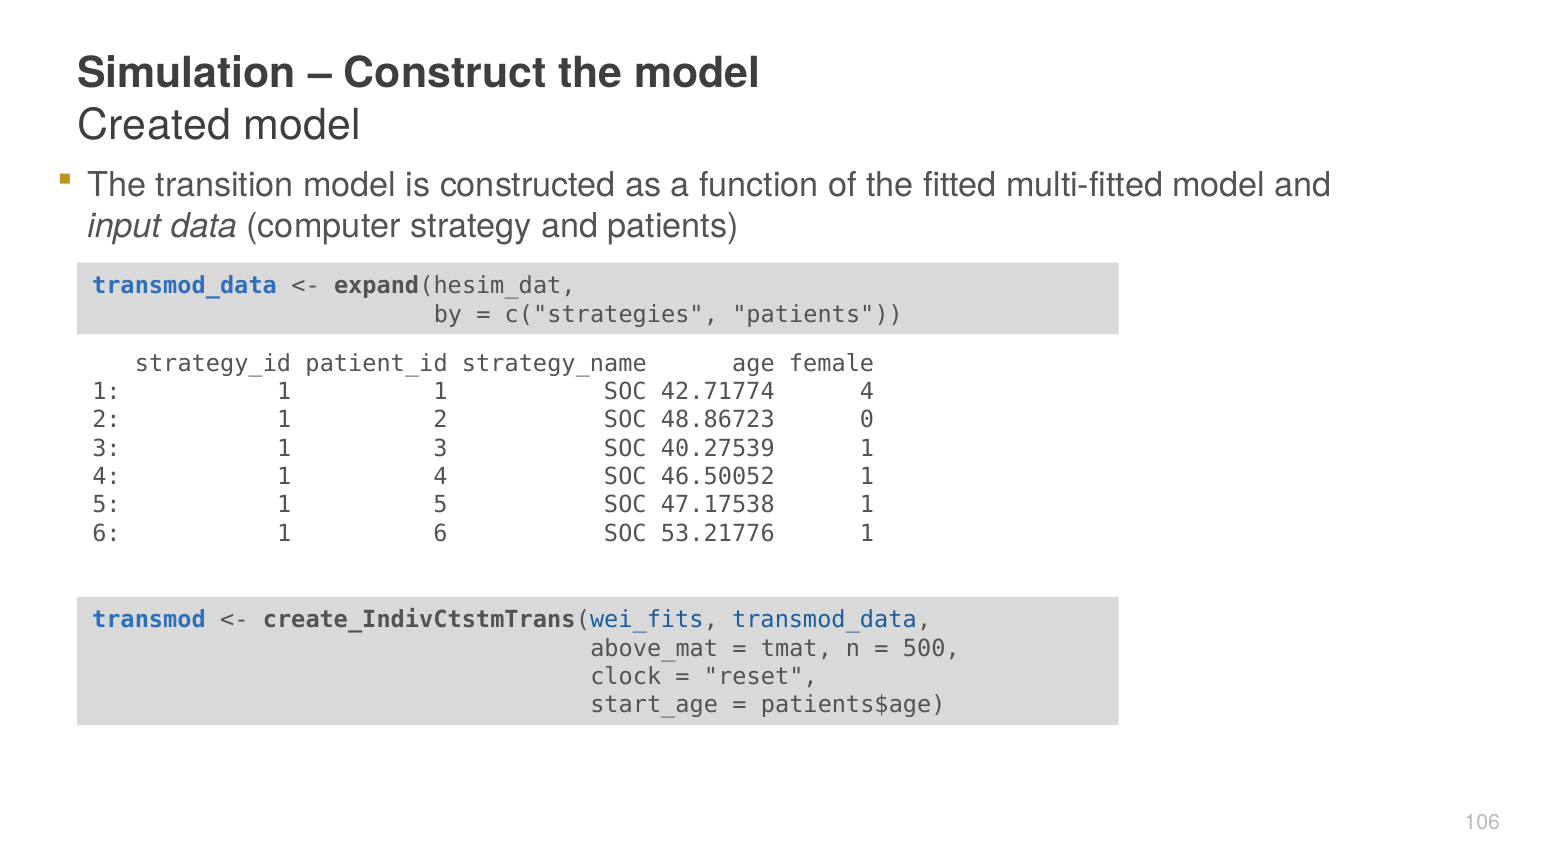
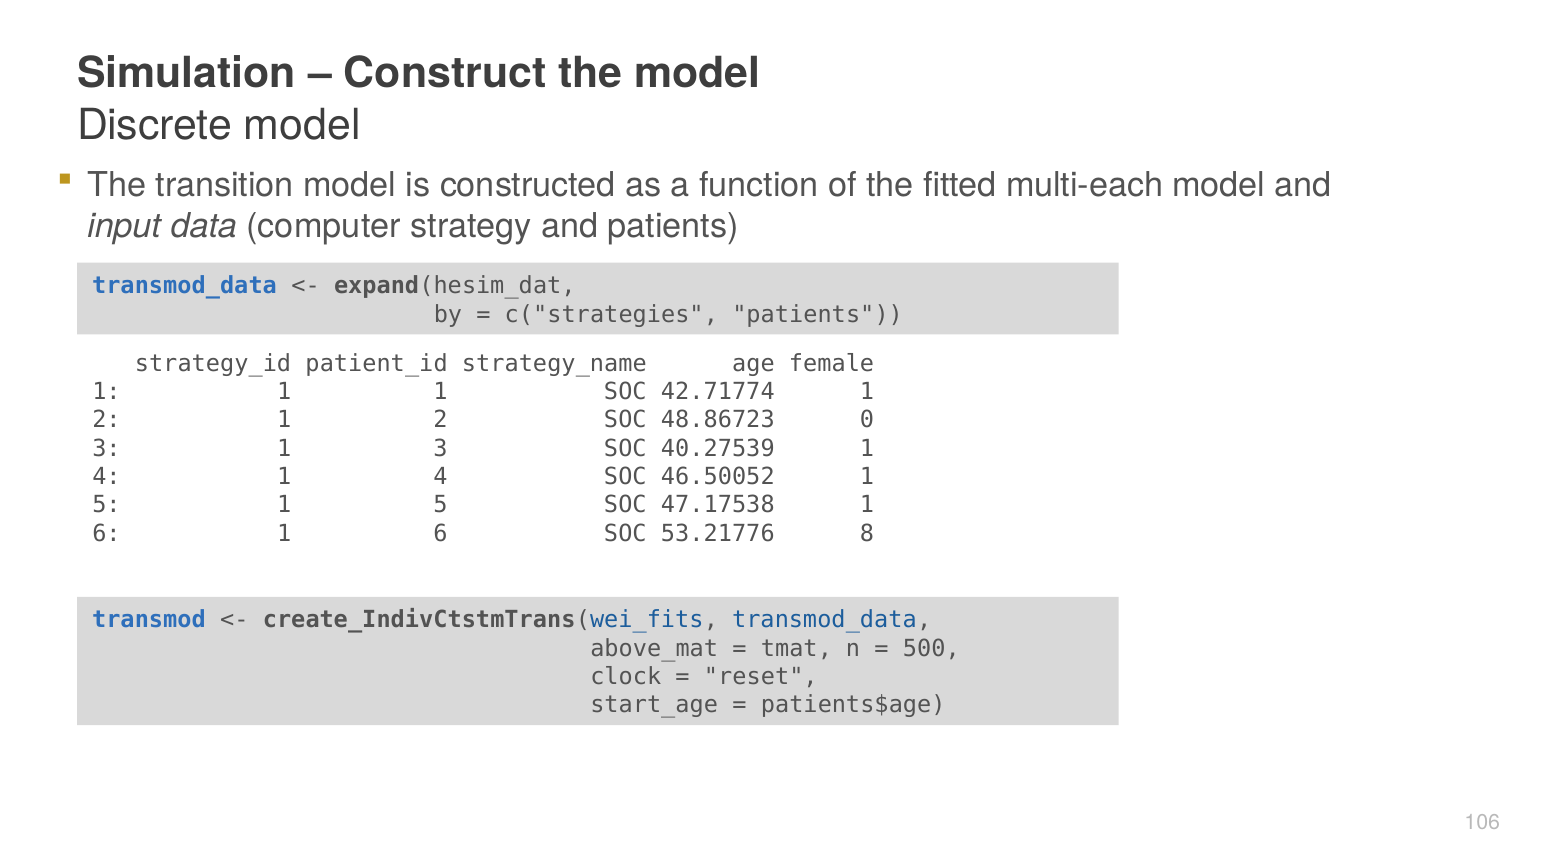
Created: Created -> Discrete (155, 125)
multi-fitted: multi-fitted -> multi-each (1085, 185)
42.71774 4: 4 -> 1 (867, 392)
53.21776 1: 1 -> 8 (867, 533)
